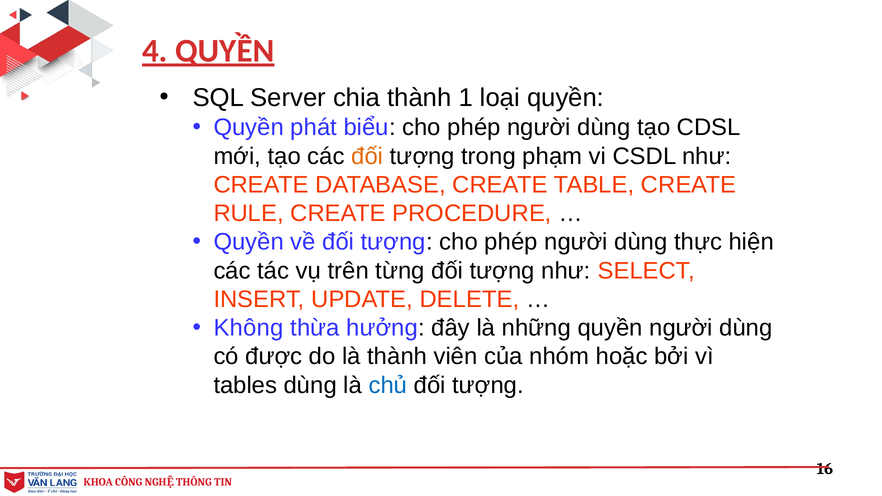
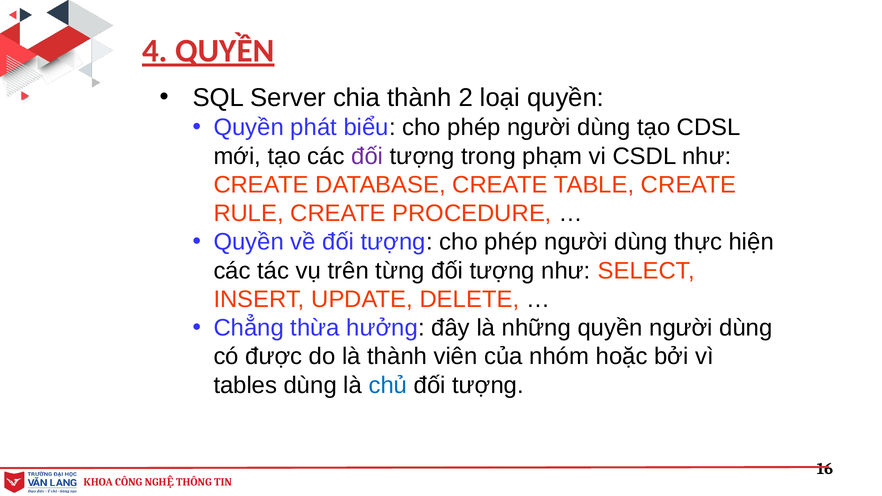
1: 1 -> 2 (466, 98)
đối colour: orange -> purple (367, 156)
Không: Không -> Chẳng (249, 328)
